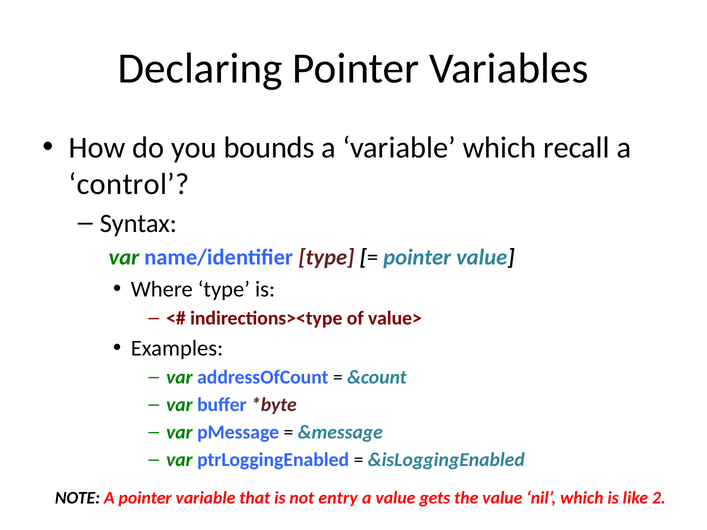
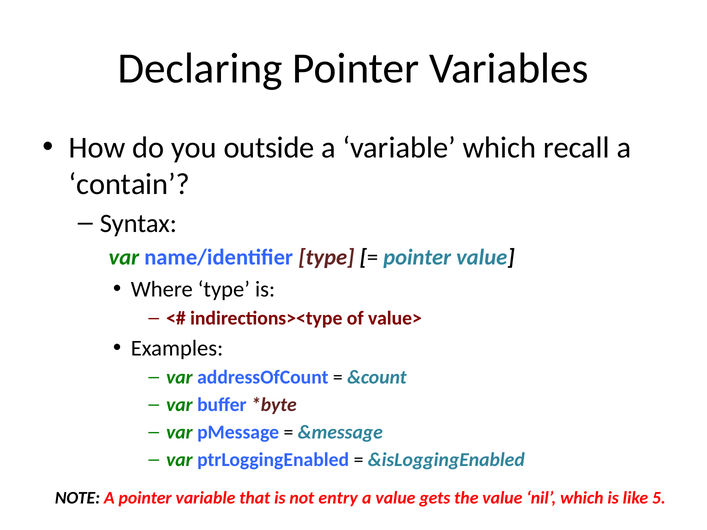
bounds: bounds -> outside (269, 148)
control: control -> contain (129, 184)
2: 2 -> 5 (659, 498)
